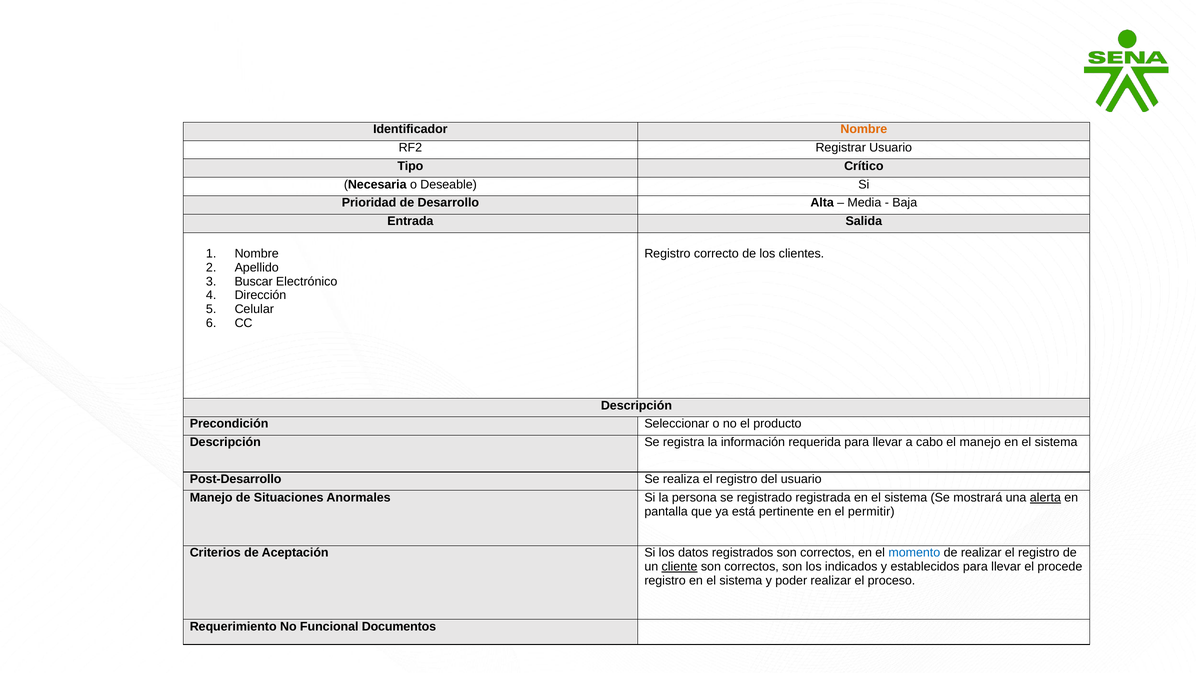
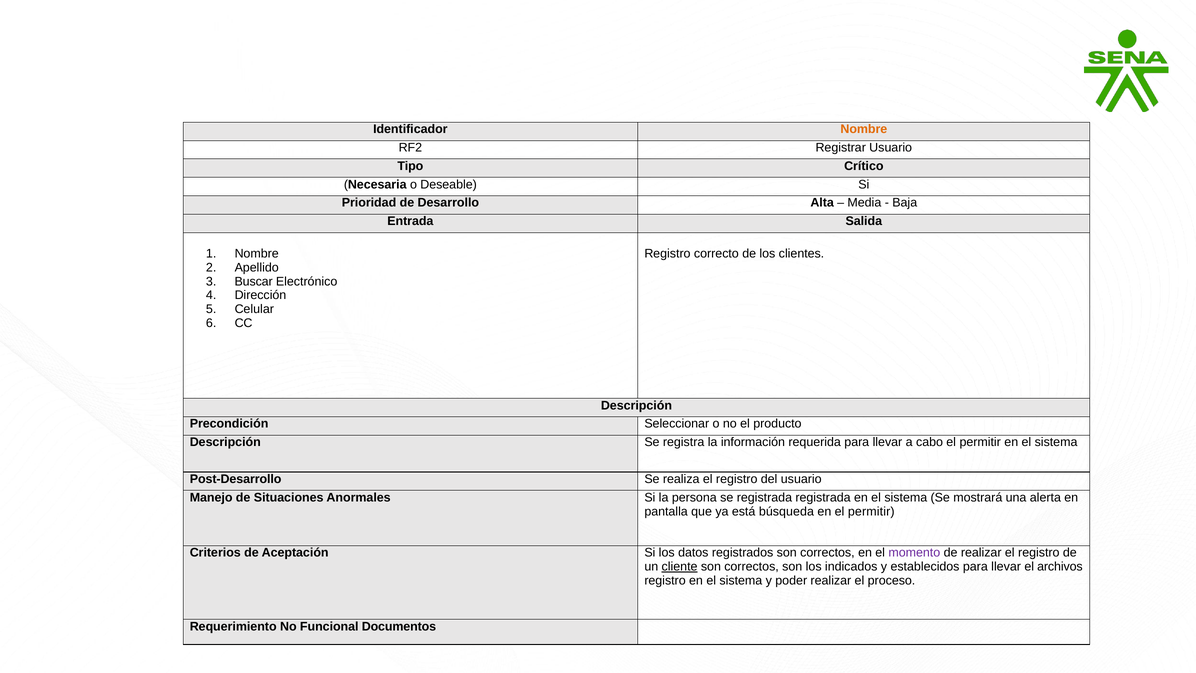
cabo el manejo: manejo -> permitir (980, 442)
se registrado: registrado -> registrada (764, 497)
alerta underline: present -> none (1045, 497)
pertinente: pertinente -> búsqueda (786, 511)
momento colour: blue -> purple (914, 553)
procede: procede -> archivos (1060, 566)
